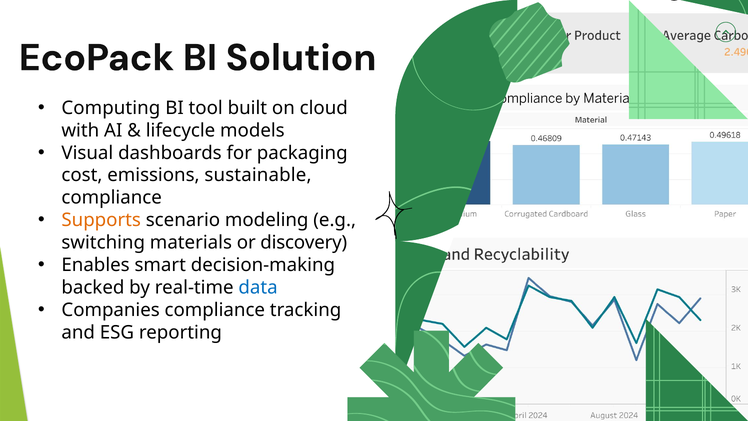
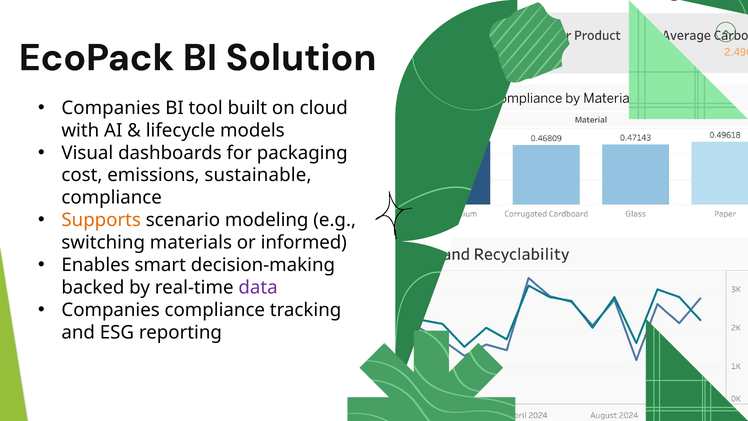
Computing: Computing -> Companies (111, 108)
discovery: discovery -> informed (304, 243)
data colour: blue -> purple (258, 287)
